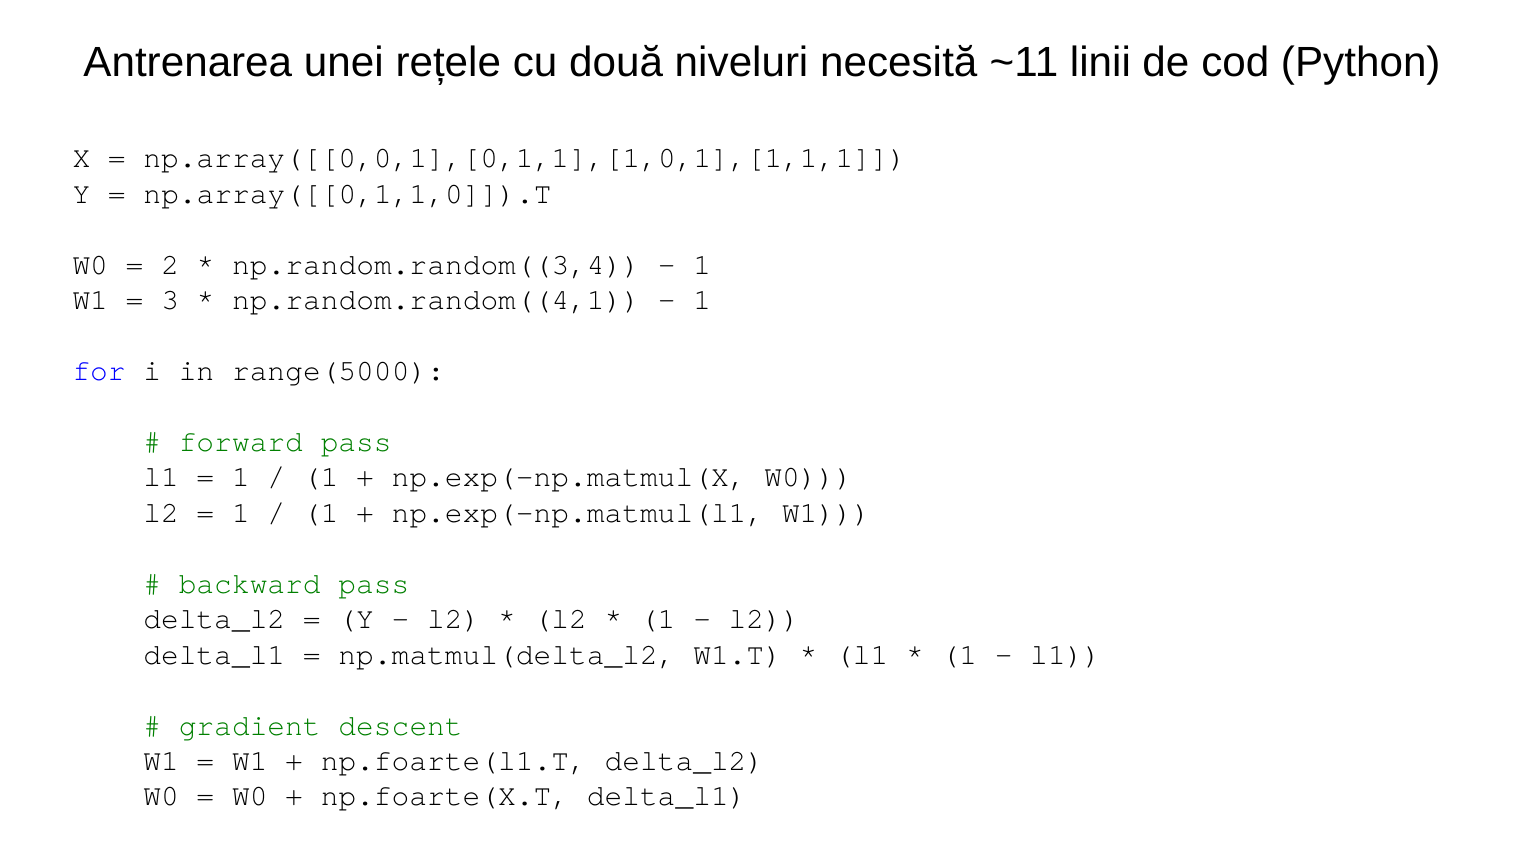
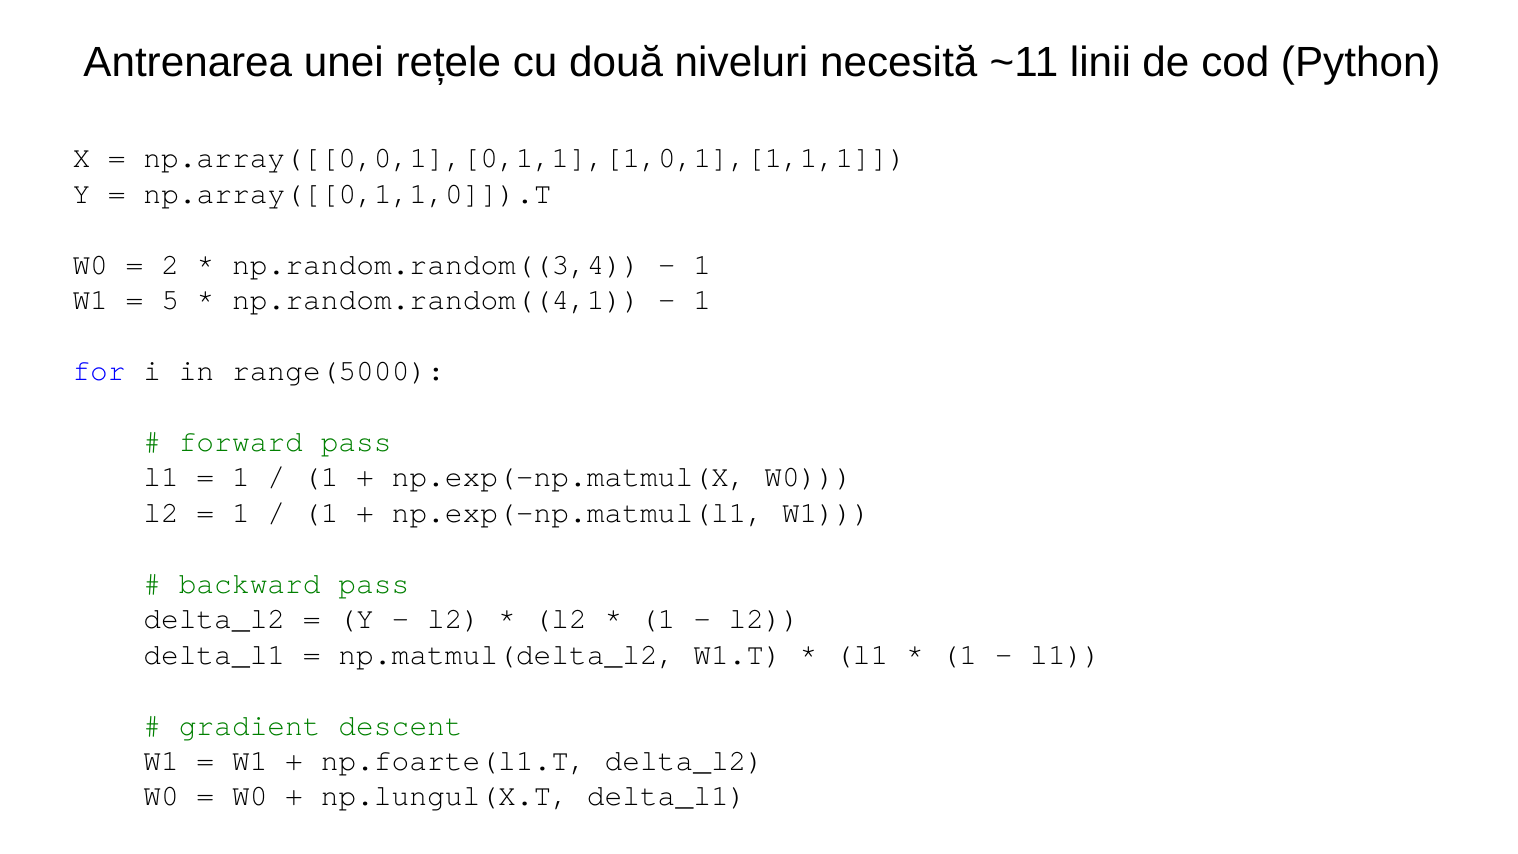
3: 3 -> 5 (170, 300)
np.foarte(X.T: np.foarte(X.T -> np.lungul(X.T (445, 796)
